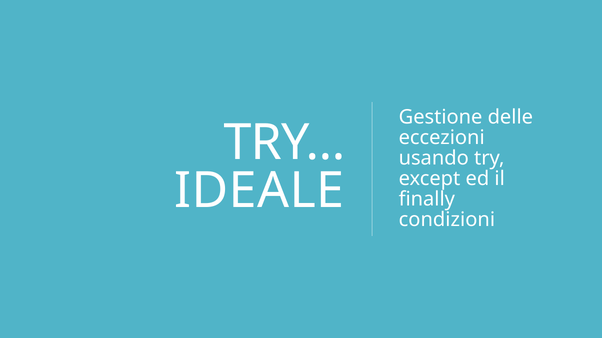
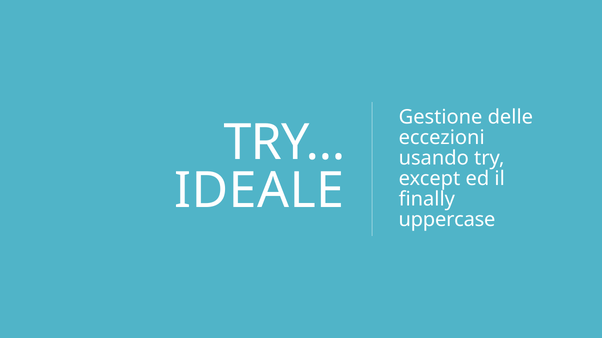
condizioni: condizioni -> uppercase (447, 220)
